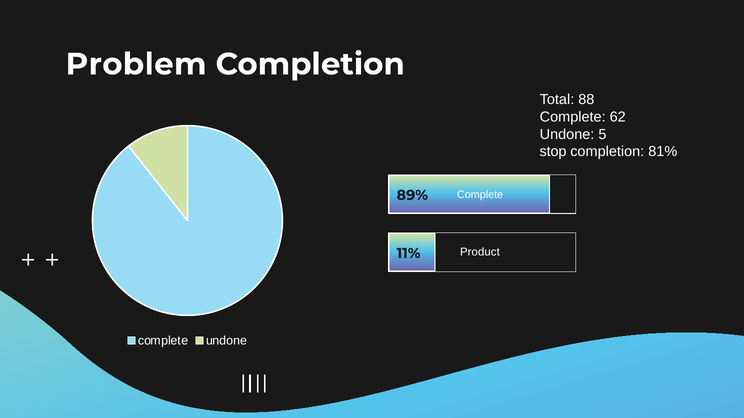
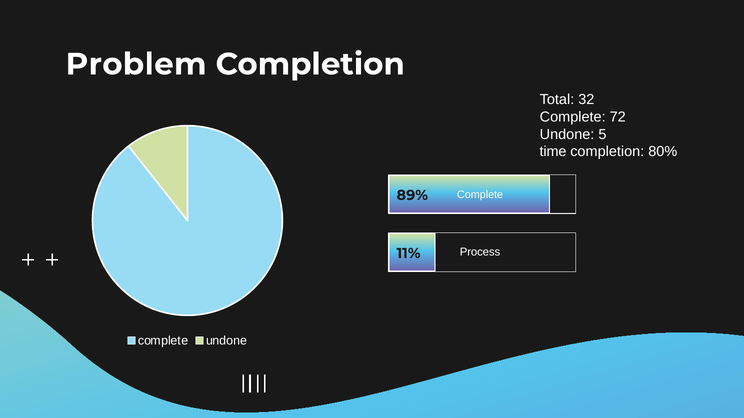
88: 88 -> 32 (586, 100)
62: 62 -> 72 (618, 117)
stop: stop -> time (553, 152)
81%: 81% -> 80% (663, 152)
Product: Product -> Process (480, 252)
